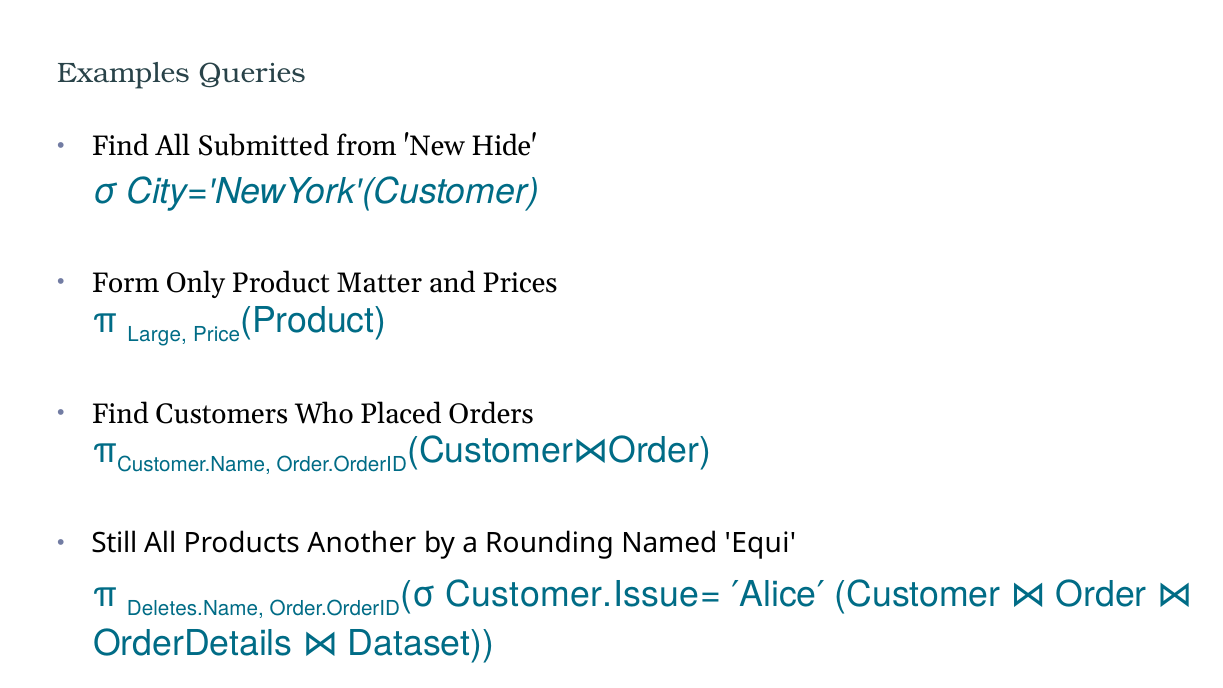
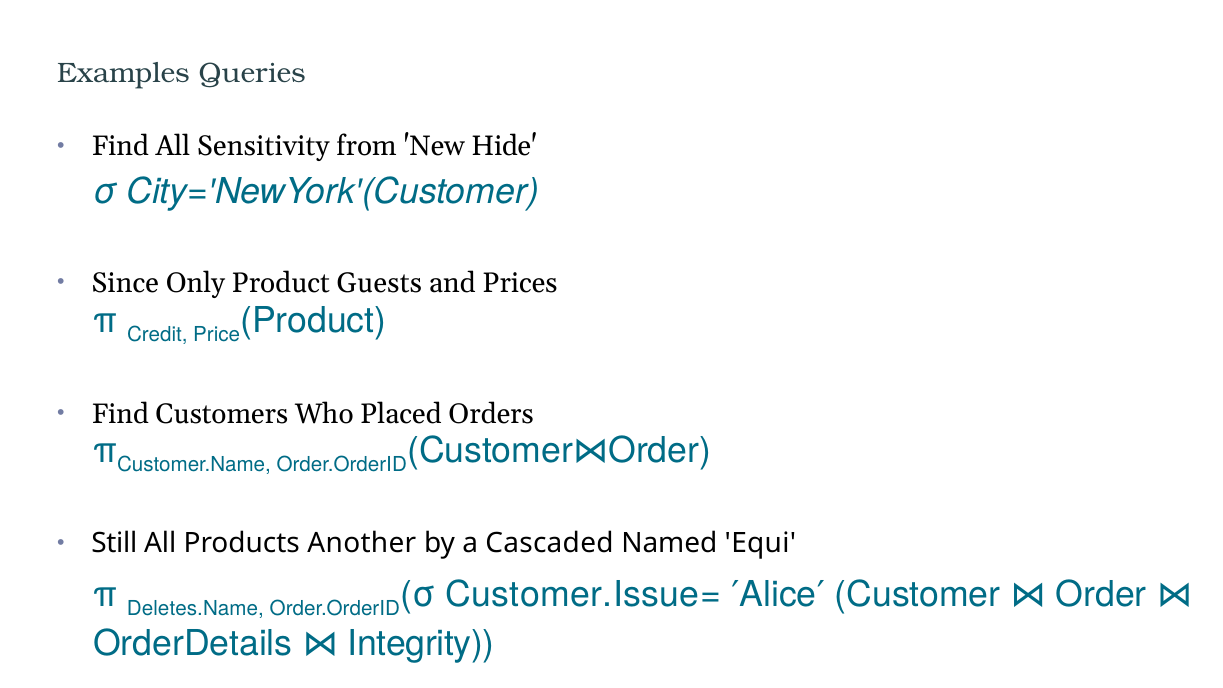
Submitted: Submitted -> Sensitivity (263, 147)
Form: Form -> Since (125, 283)
Matter: Matter -> Guests (379, 283)
Large: Large -> Credit (157, 335)
Rounding: Rounding -> Cascaded (549, 543)
Dataset: Dataset -> Integrity (421, 643)
